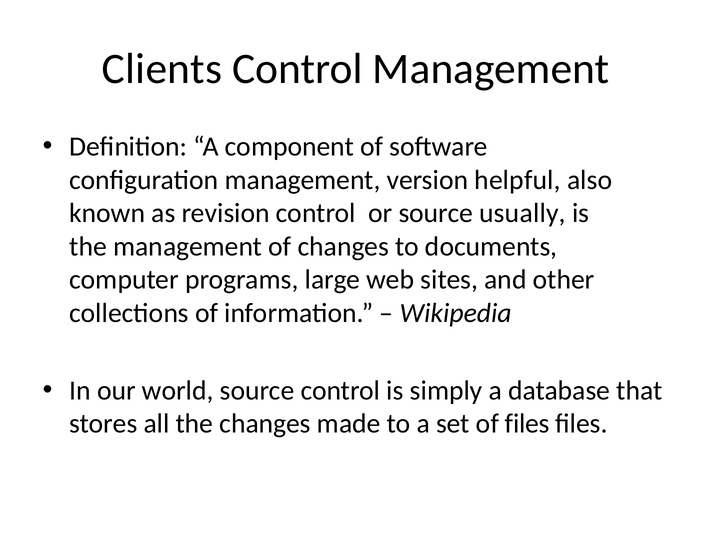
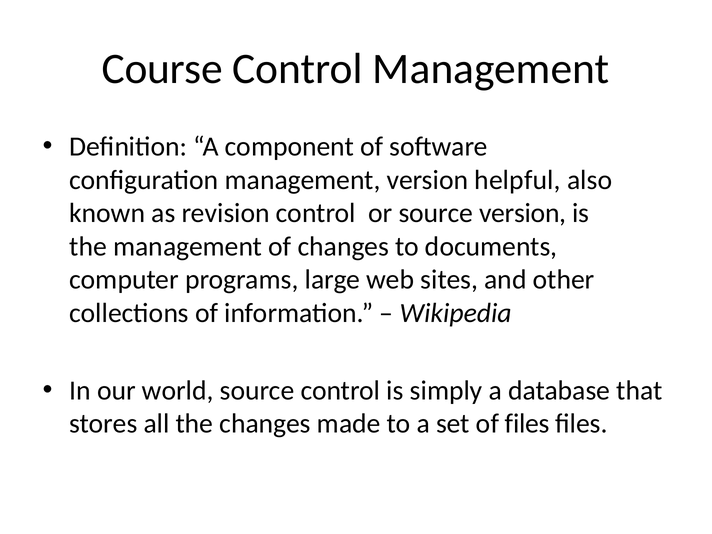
Clients: Clients -> Course (162, 69)
source usually: usually -> version (523, 213)
